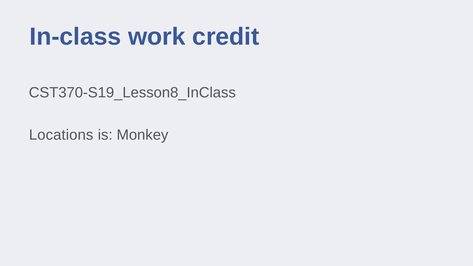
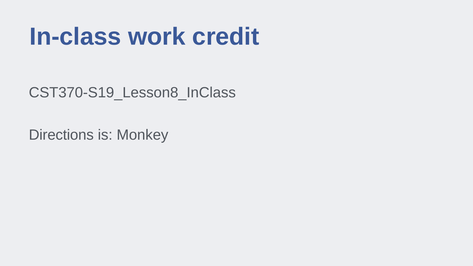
Locations: Locations -> Directions (61, 135)
